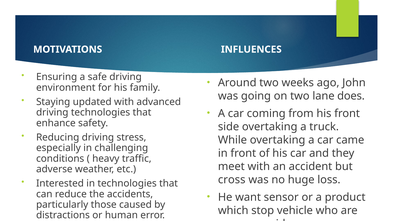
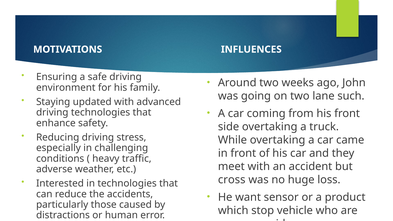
does: does -> such (351, 96)
